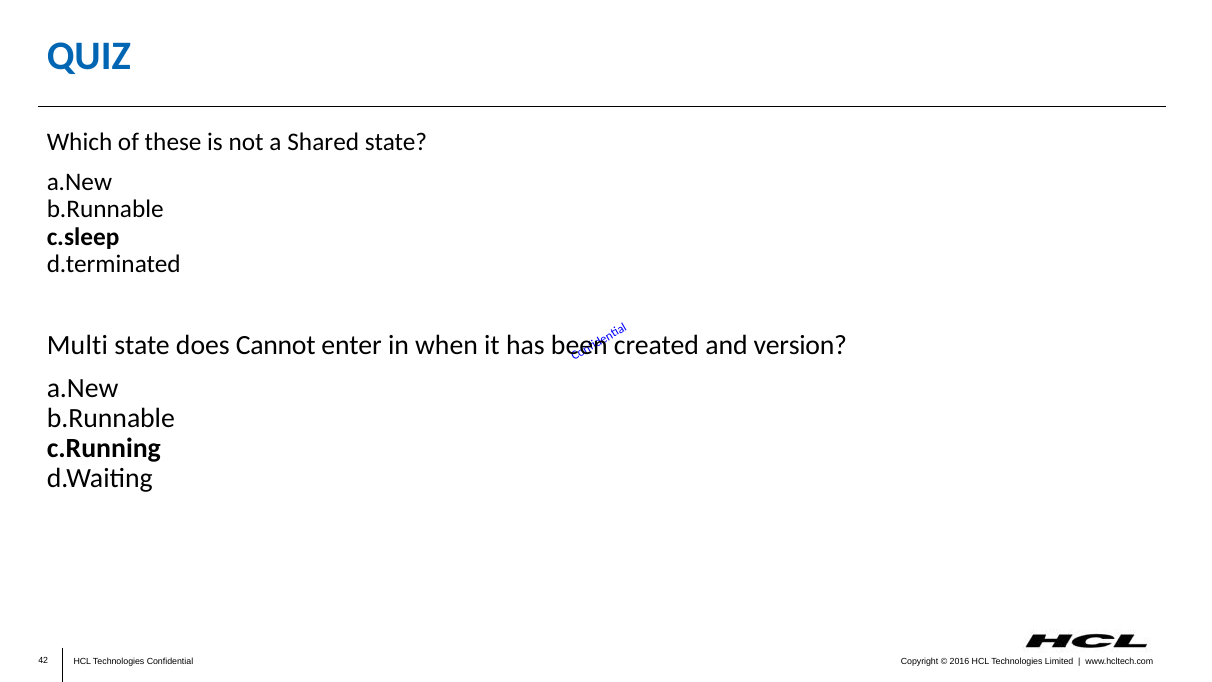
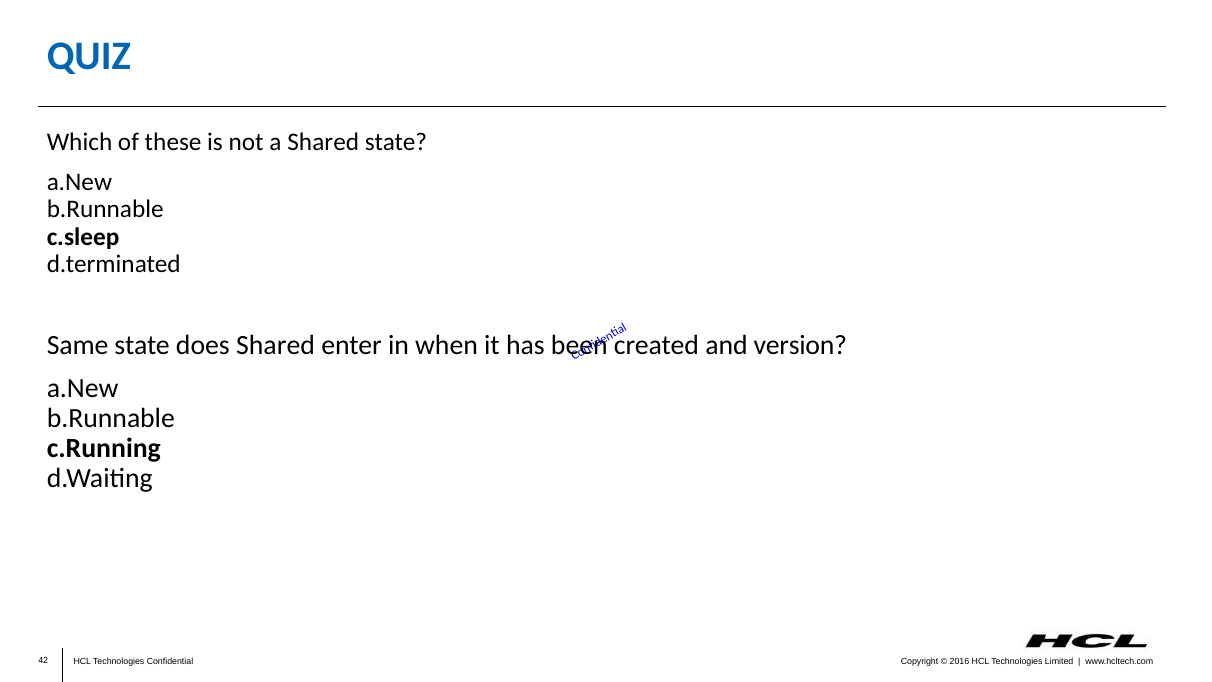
Multi: Multi -> Same (78, 345)
does Cannot: Cannot -> Shared (276, 345)
